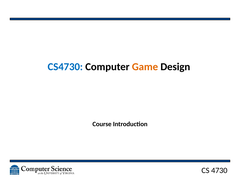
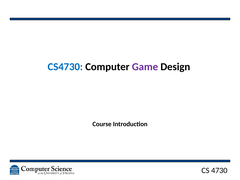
Game colour: orange -> purple (145, 67)
